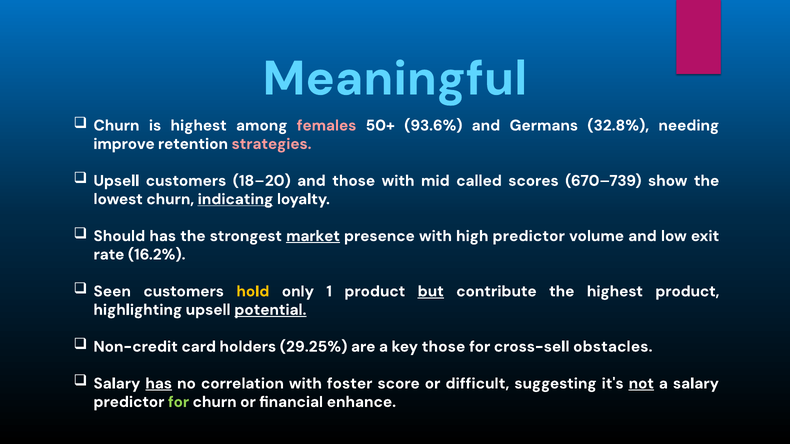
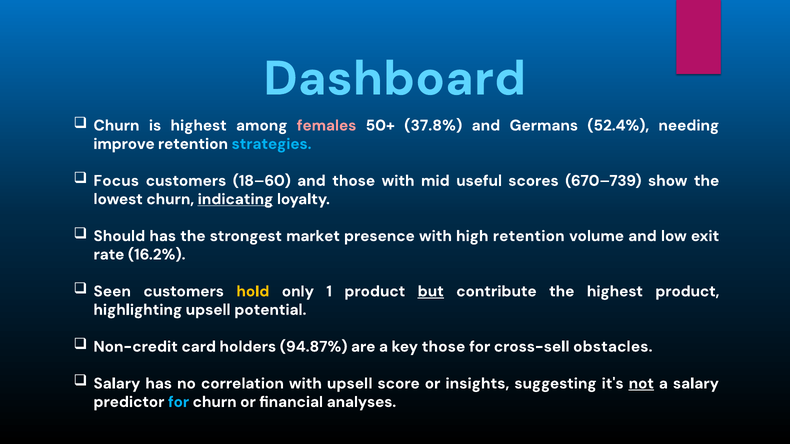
Meaningful: Meaningful -> Dashboard (395, 79)
93.6%: 93.6% -> 37.8% (433, 126)
32.8%: 32.8% -> 52.4% (618, 126)
strategies colour: pink -> light blue (272, 144)
Upsell: Upsell -> Focus (116, 181)
18–20: 18–20 -> 18–60 (262, 181)
called: called -> useful (479, 181)
market underline: present -> none (313, 236)
high predictor: predictor -> retention (529, 236)
potential underline: present -> none (270, 310)
29.25%: 29.25% -> 94.87% (314, 347)
has underline: present -> none (159, 384)
with foster: foster -> upsell (350, 384)
difficult: difficult -> insights (477, 384)
for colour: light green -> light blue (179, 402)
enhance: enhance -> analyses (361, 402)
